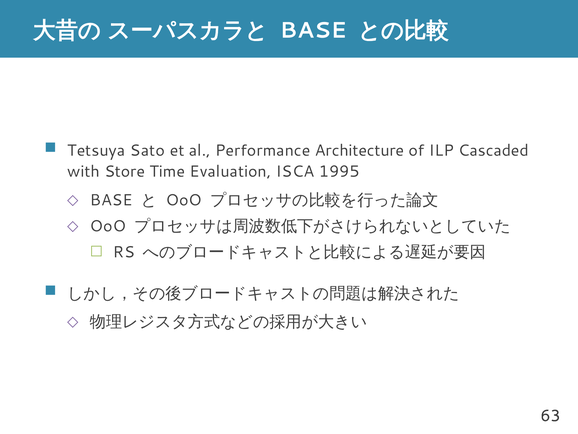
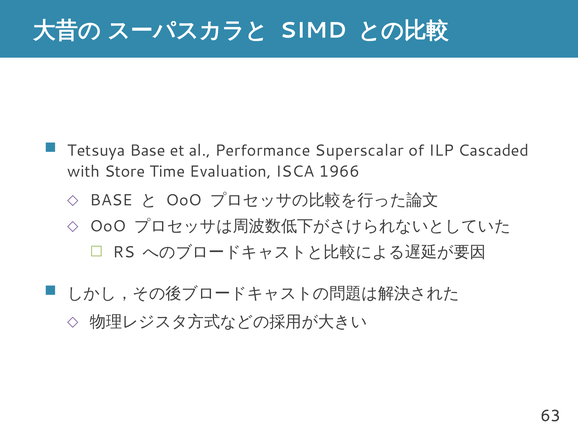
BASE: BASE -> SIMD (313, 30)
Tetsuya Sato: Sato -> Base (148, 150)
Architecture: Architecture -> Superscalar (359, 150)
1995: 1995 -> 1966 (339, 171)
